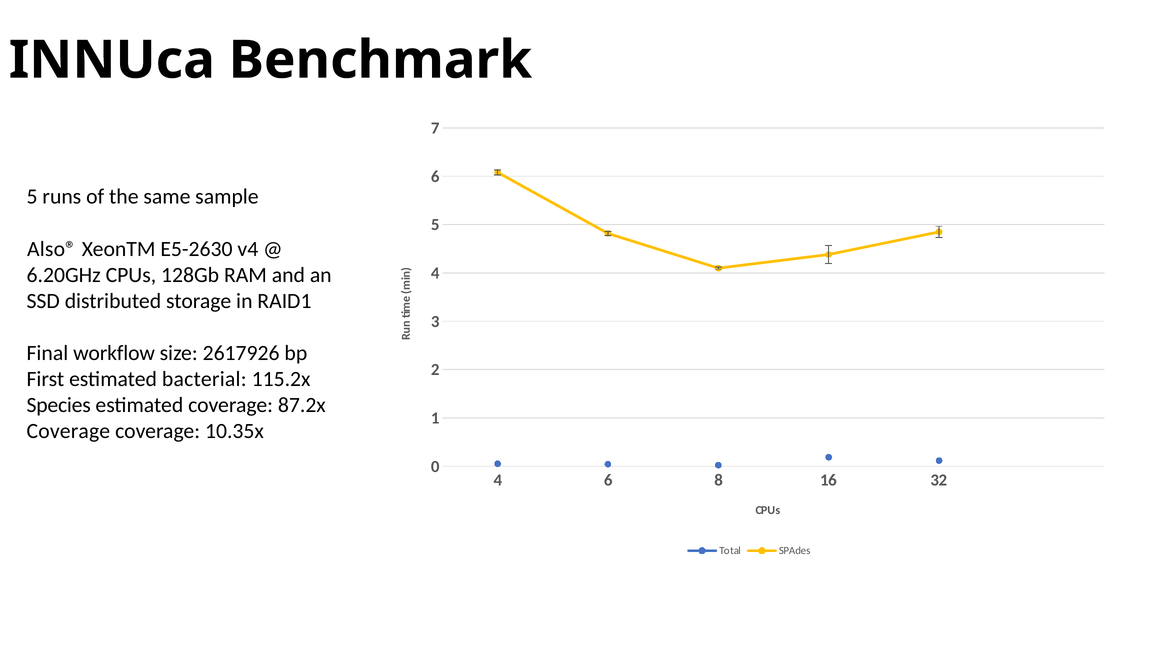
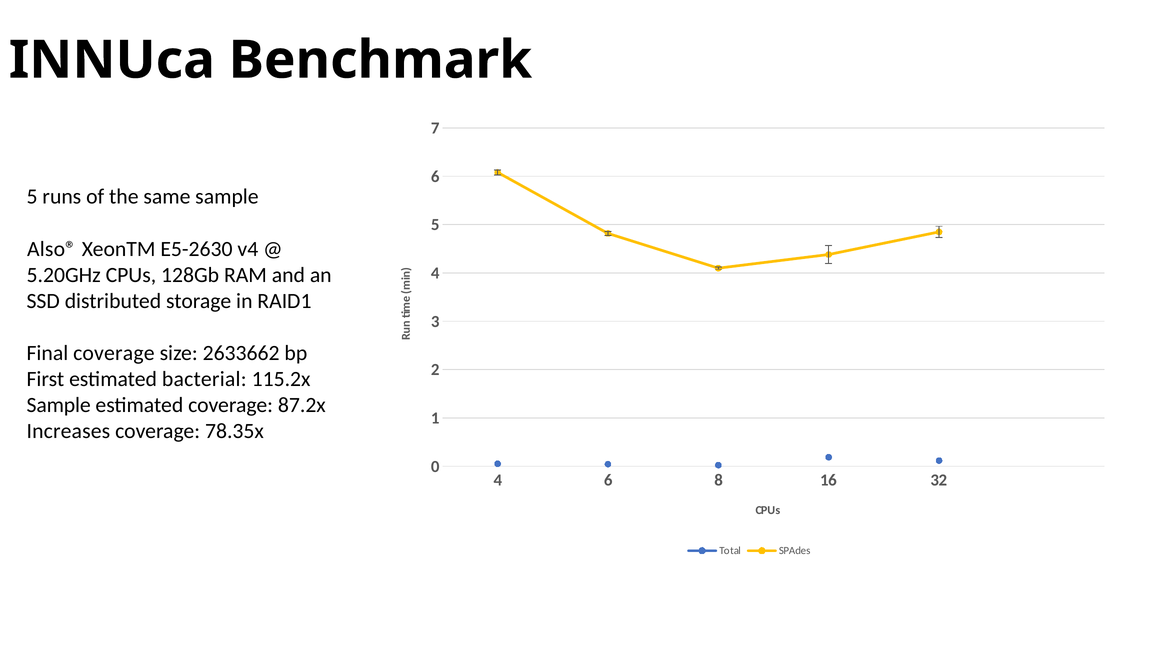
6.20GHz: 6.20GHz -> 5.20GHz (64, 275)
Final workflow: workflow -> coverage (114, 353)
2617926: 2617926 -> 2633662 (241, 353)
Species: Species -> Sample (59, 405)
Coverage: Coverage -> Increases (68, 431)
10.35x: 10.35x -> 78.35x (234, 431)
